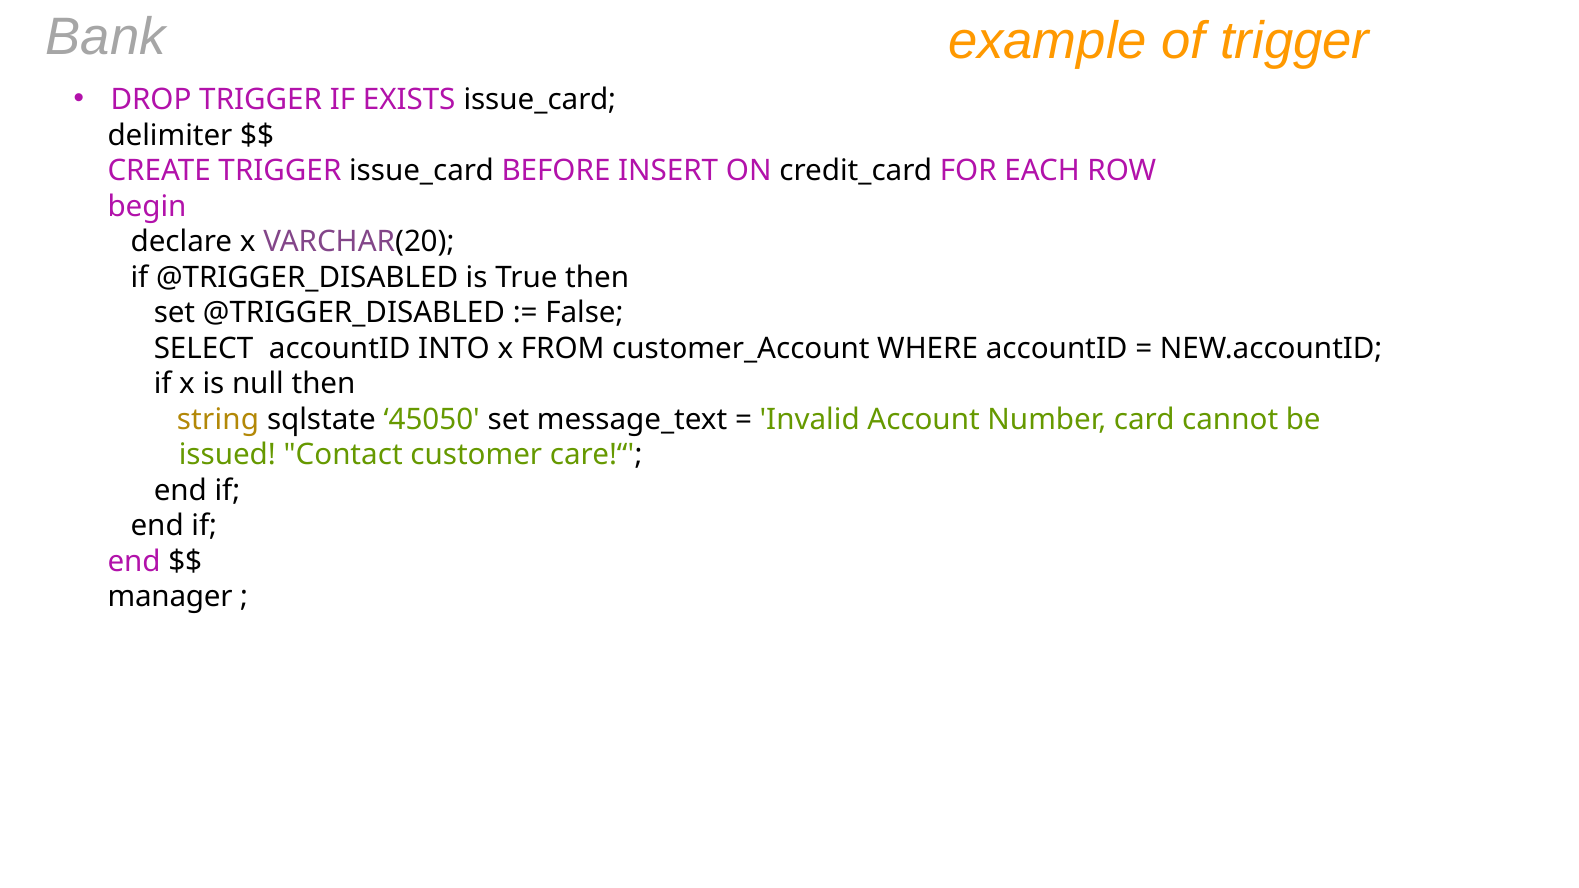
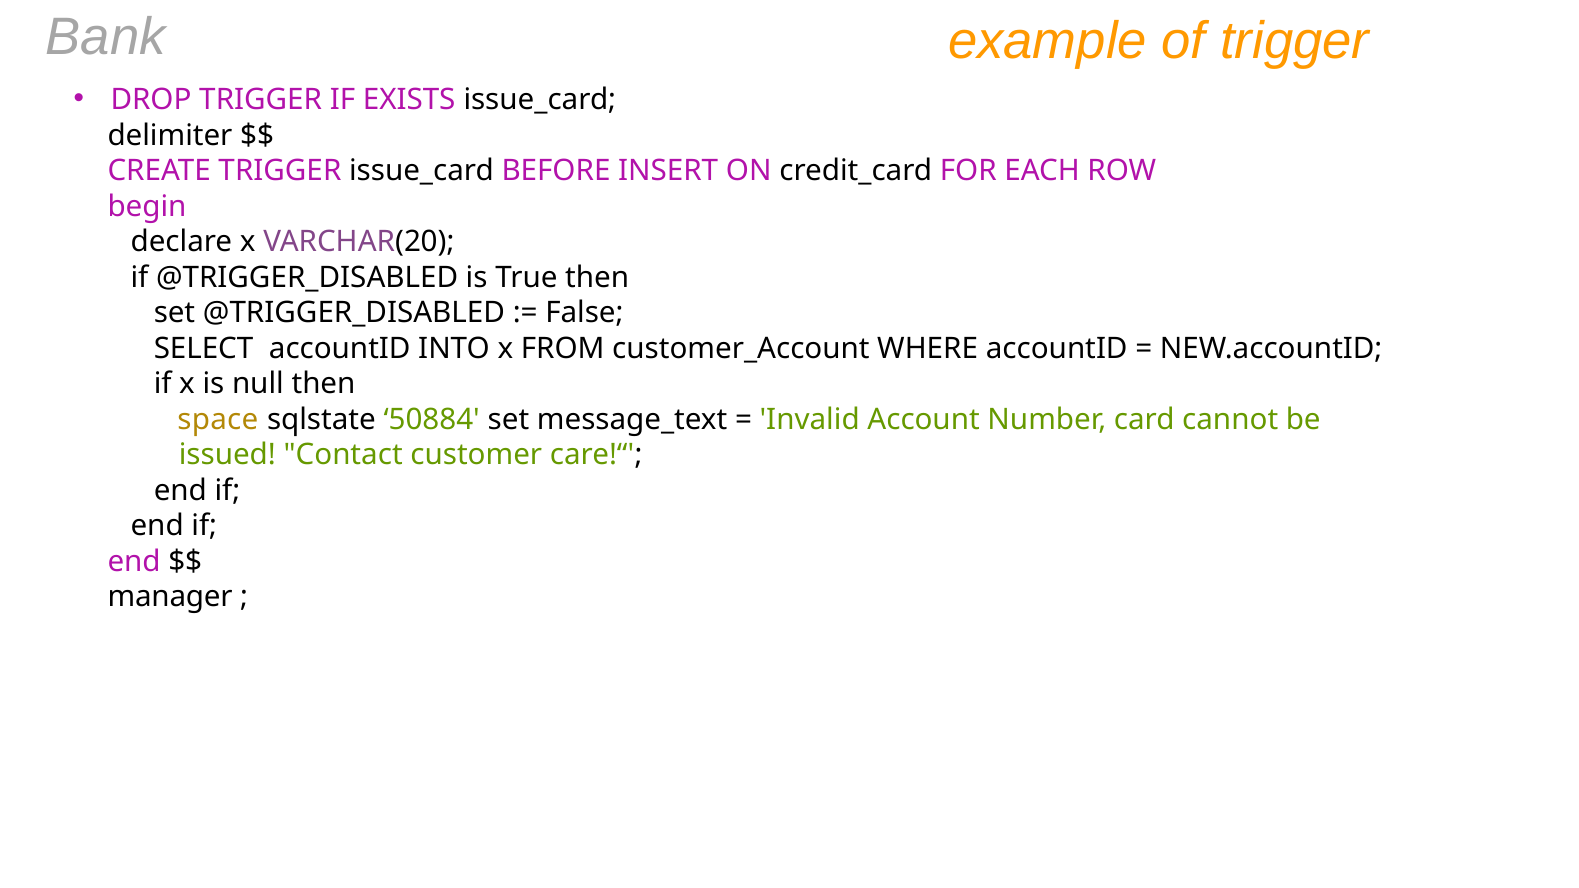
string: string -> space (218, 419)
45050: 45050 -> 50884 (432, 419)
